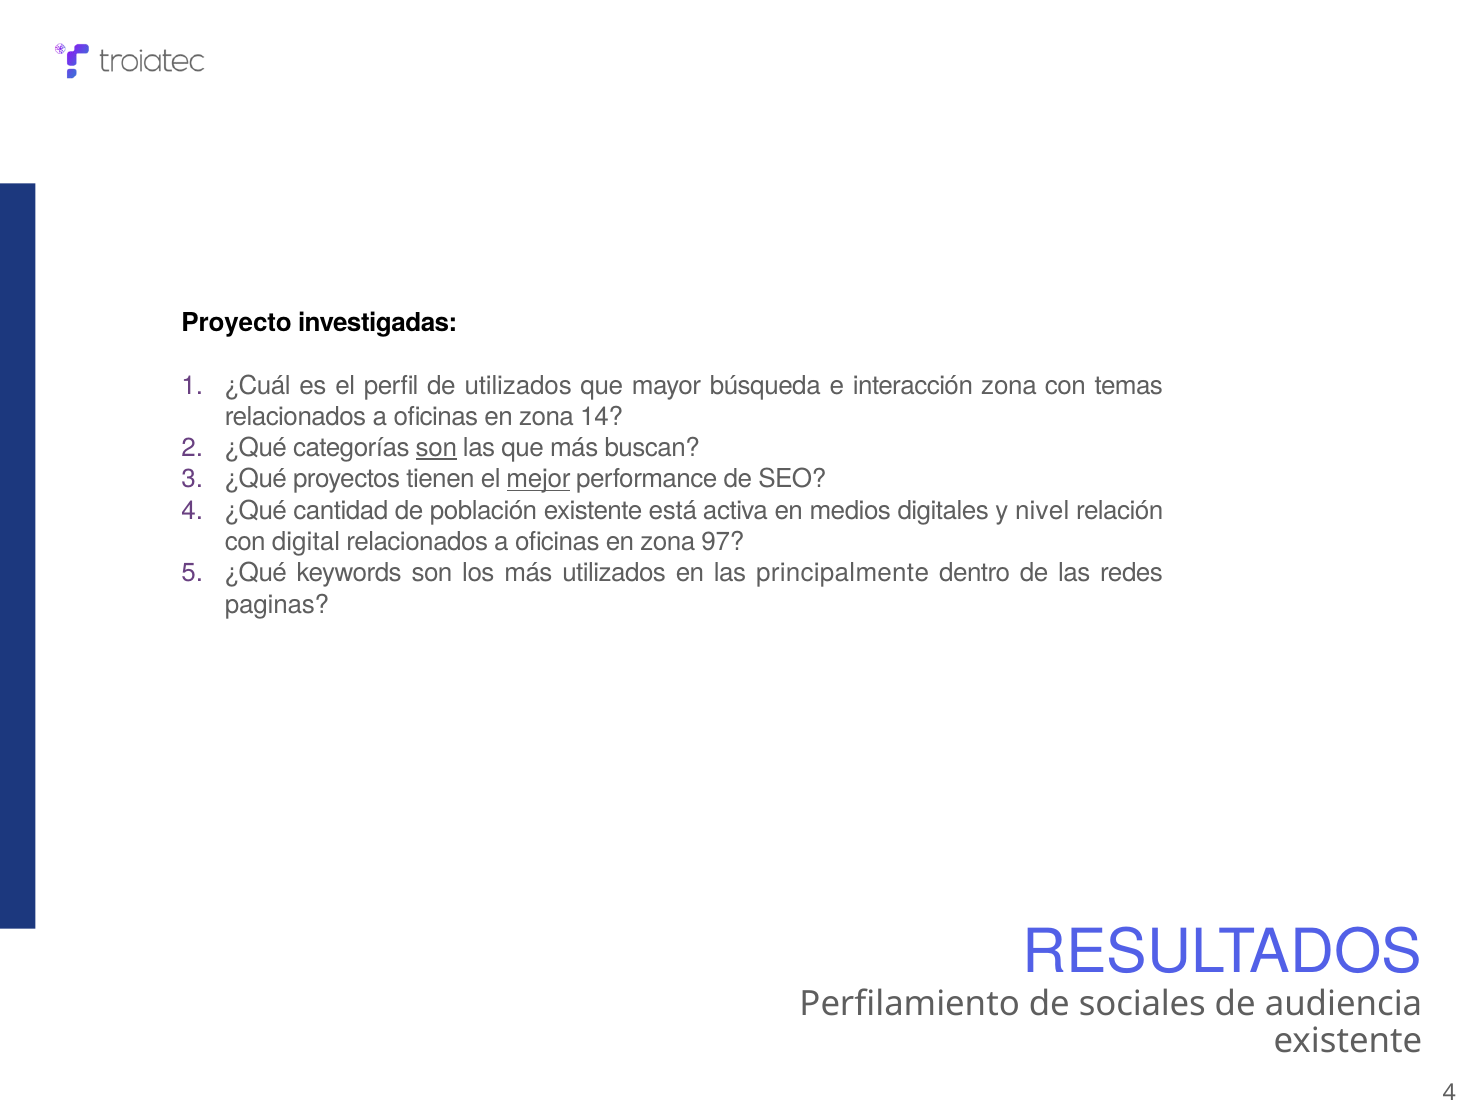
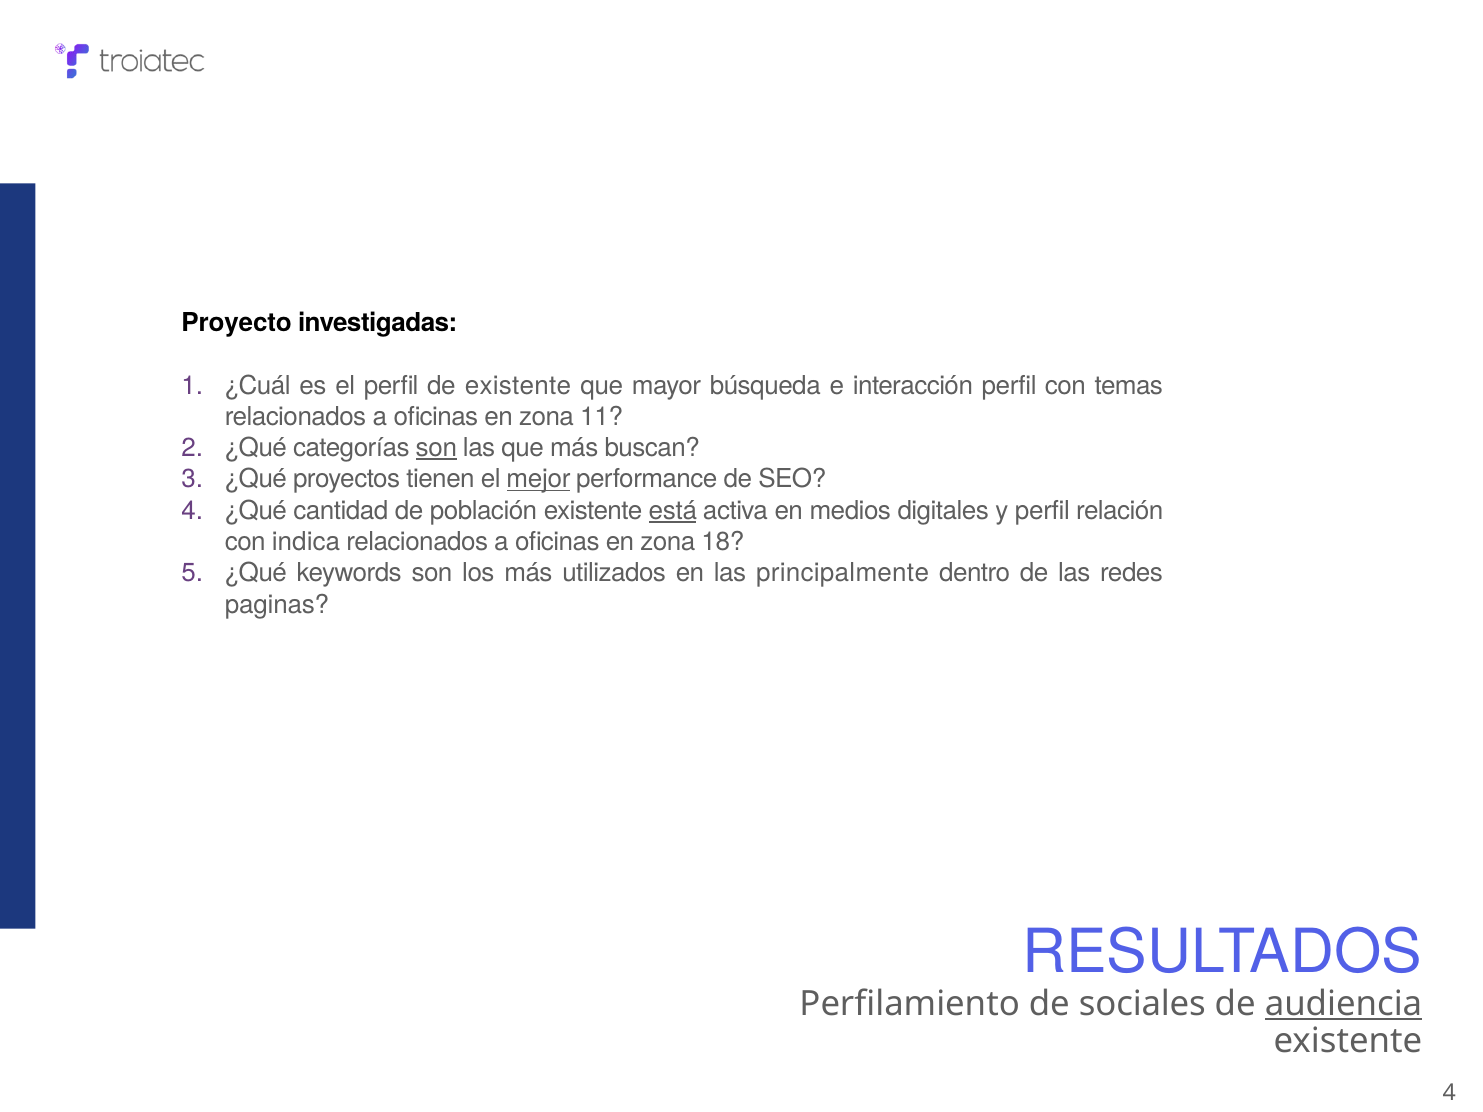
de utilizados: utilizados -> existente (518, 386)
interacción zona: zona -> perfil (1009, 386)
14: 14 -> 11 (602, 417)
está underline: none -> present (673, 511)
y nivel: nivel -> perfil (1042, 511)
digital: digital -> indica (306, 542)
97: 97 -> 18 (723, 542)
audiencia underline: none -> present (1344, 1004)
